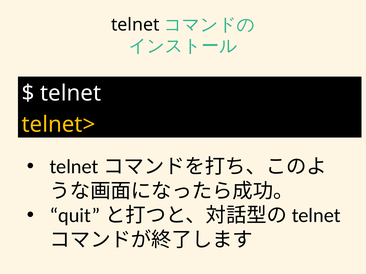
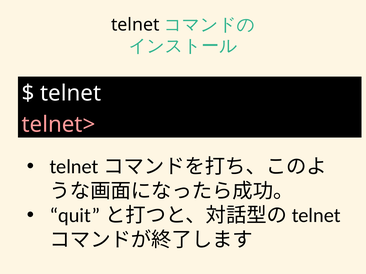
telnet> colour: yellow -> pink (58, 125)
